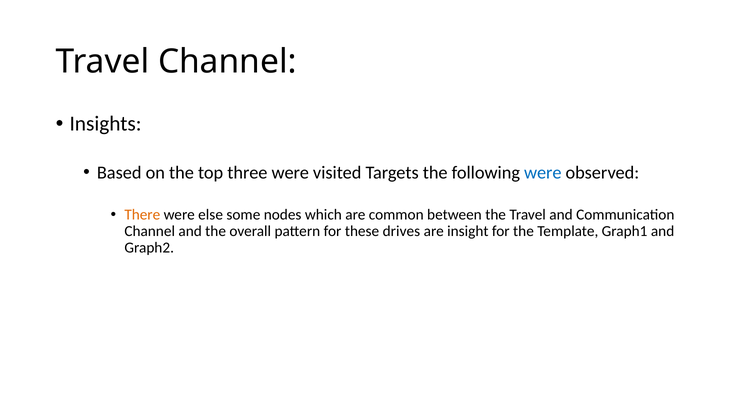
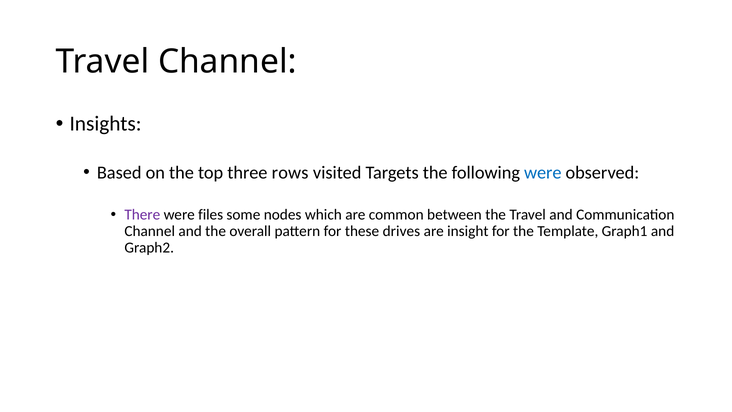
three were: were -> rows (290, 173)
There colour: orange -> purple (142, 215)
else: else -> files (211, 215)
